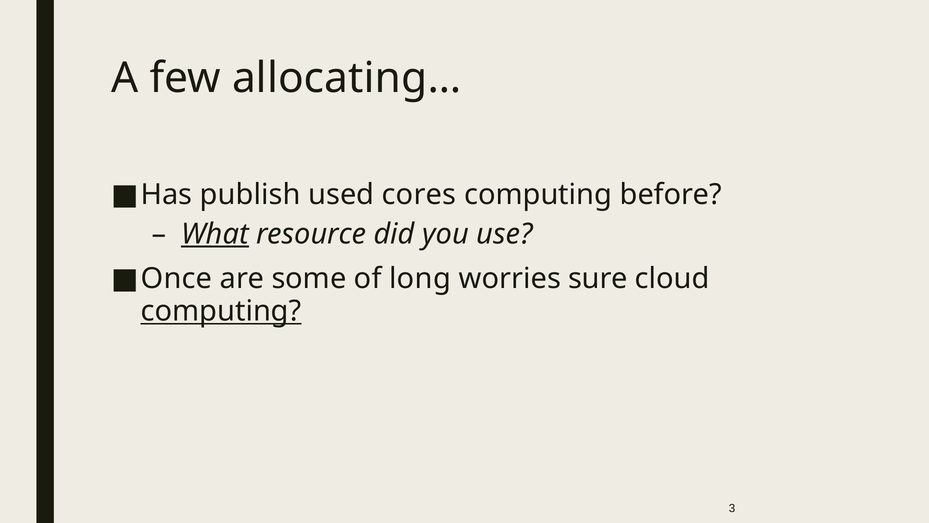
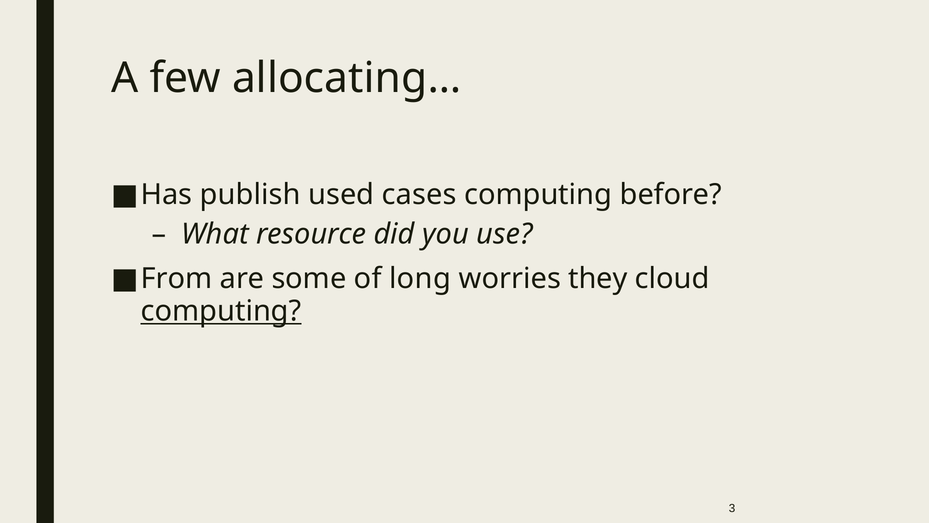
cores: cores -> cases (419, 194)
What underline: present -> none (215, 234)
Once: Once -> From (177, 278)
sure: sure -> they (598, 278)
